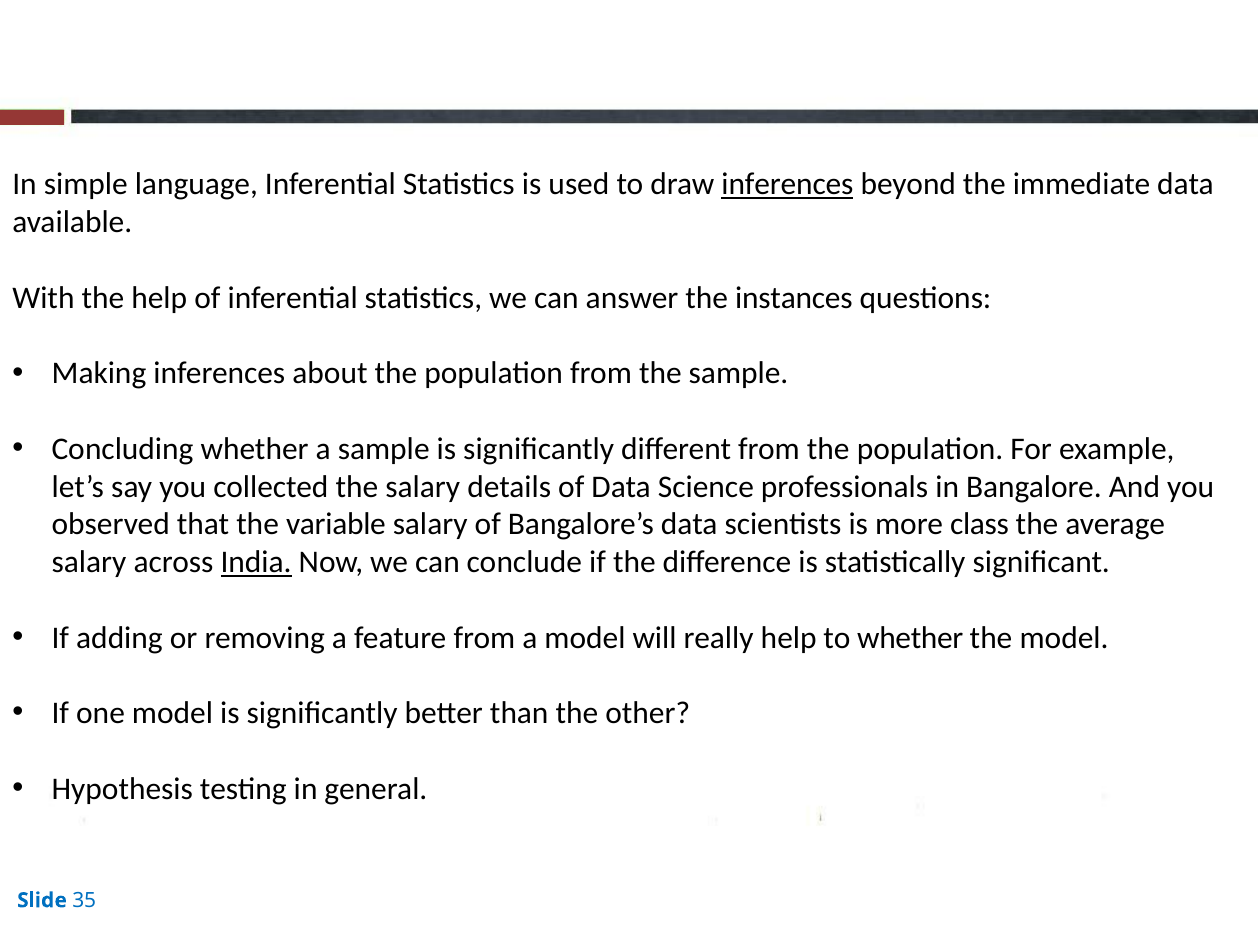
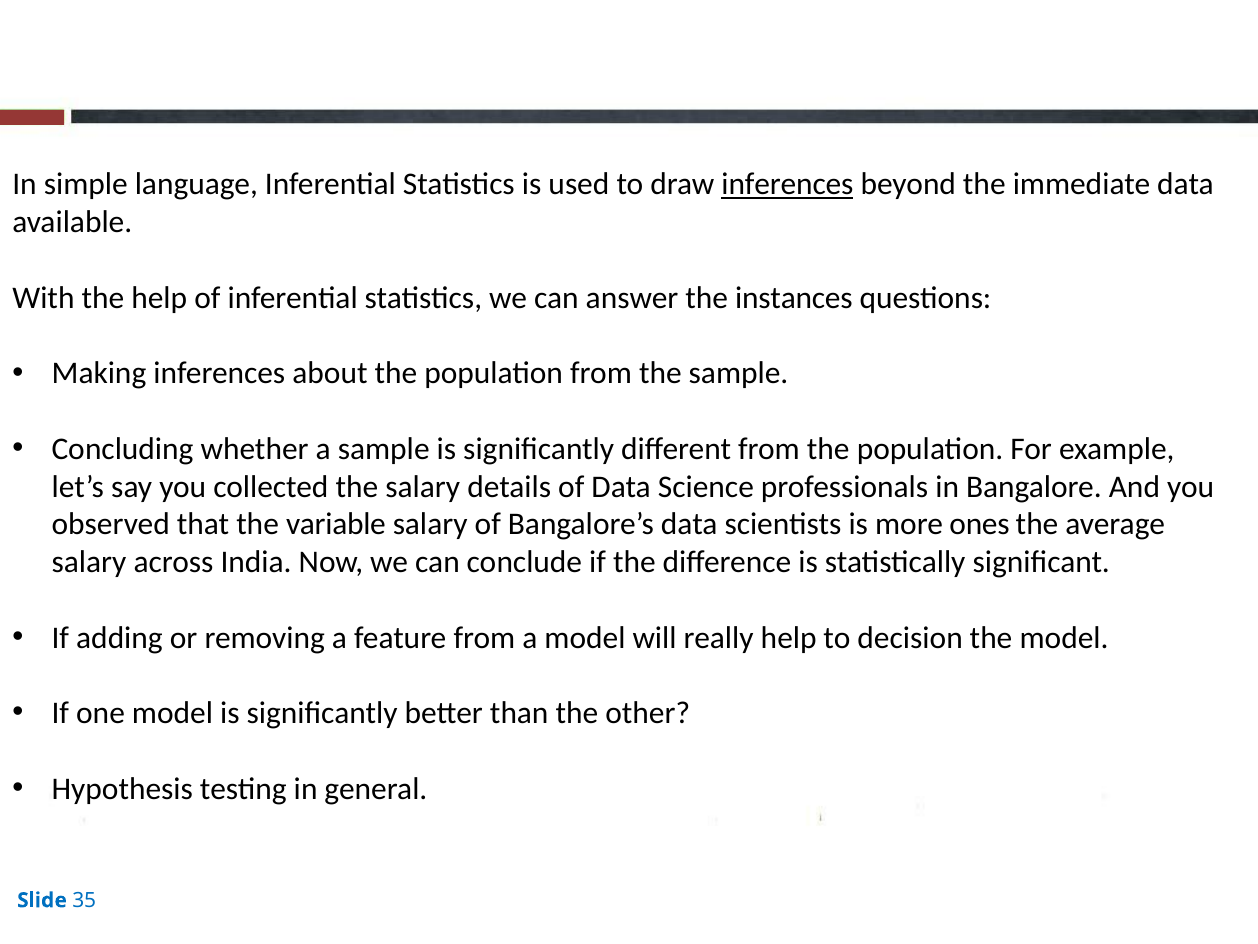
class: class -> ones (980, 524)
India underline: present -> none (256, 562)
to whether: whether -> decision (910, 637)
